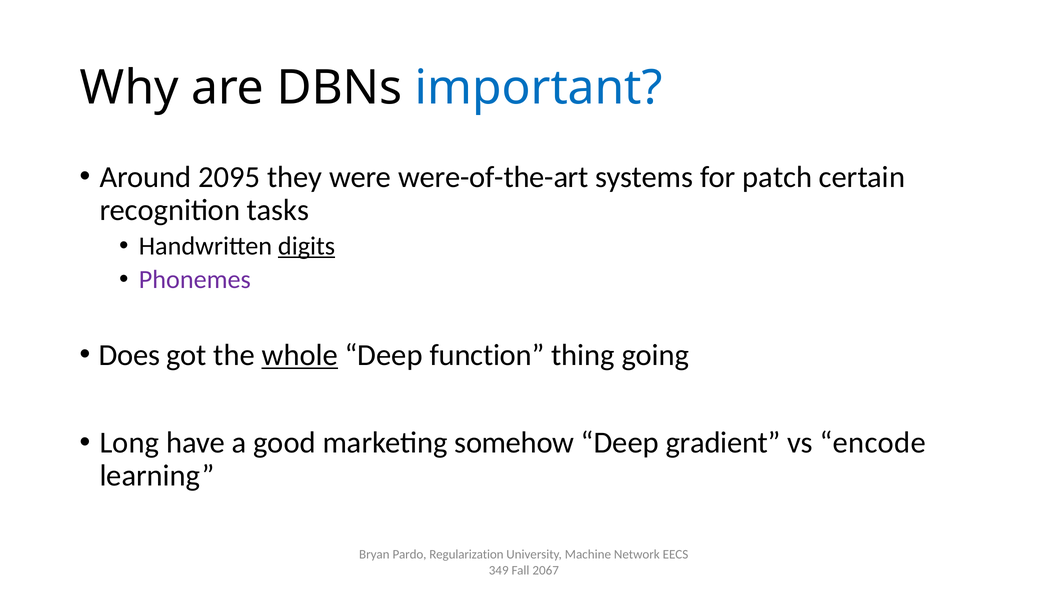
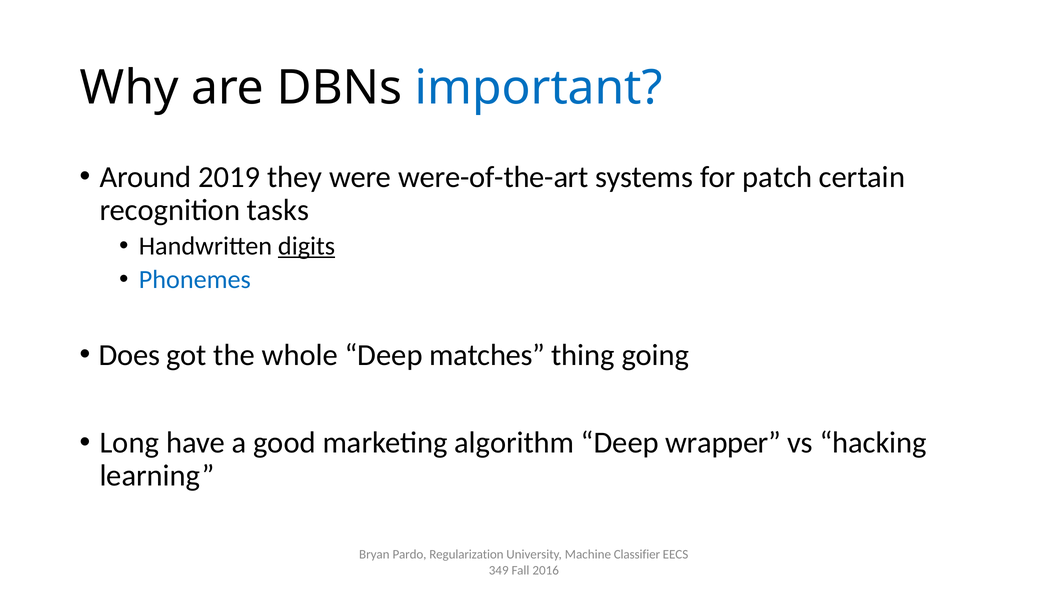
2095: 2095 -> 2019 (229, 177)
Phonemes colour: purple -> blue (195, 280)
whole underline: present -> none (300, 355)
function: function -> matches (487, 355)
somehow: somehow -> algorithm (514, 443)
gradient: gradient -> wrapper (723, 443)
encode: encode -> hacking (873, 443)
Network: Network -> Classifier (637, 555)
2067: 2067 -> 2016 (546, 571)
